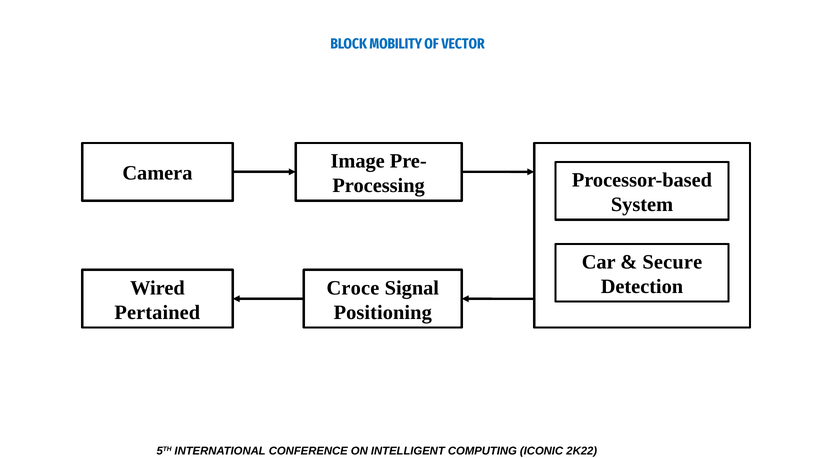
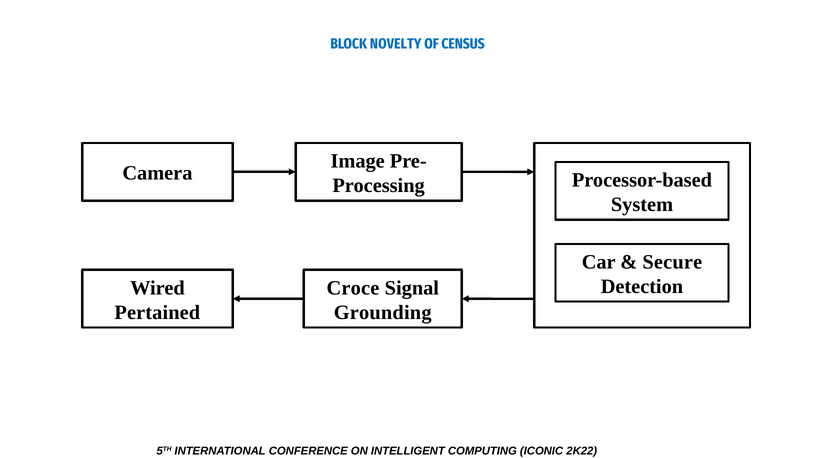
MOBILITY: MOBILITY -> NOVELTY (396, 44)
VECTOR: VECTOR -> CENSUS (463, 44)
Positioning: Positioning -> Grounding (383, 313)
